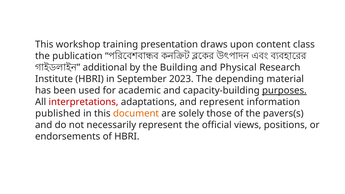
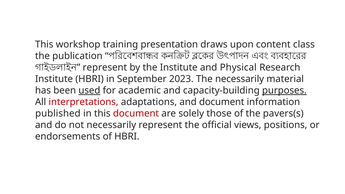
additional: additional -> represent (105, 68)
the Building: Building -> Institute (179, 68)
The depending: depending -> necessarily (240, 79)
used underline: none -> present (89, 91)
and represent: represent -> document (222, 102)
document colour: orange -> red (136, 114)
